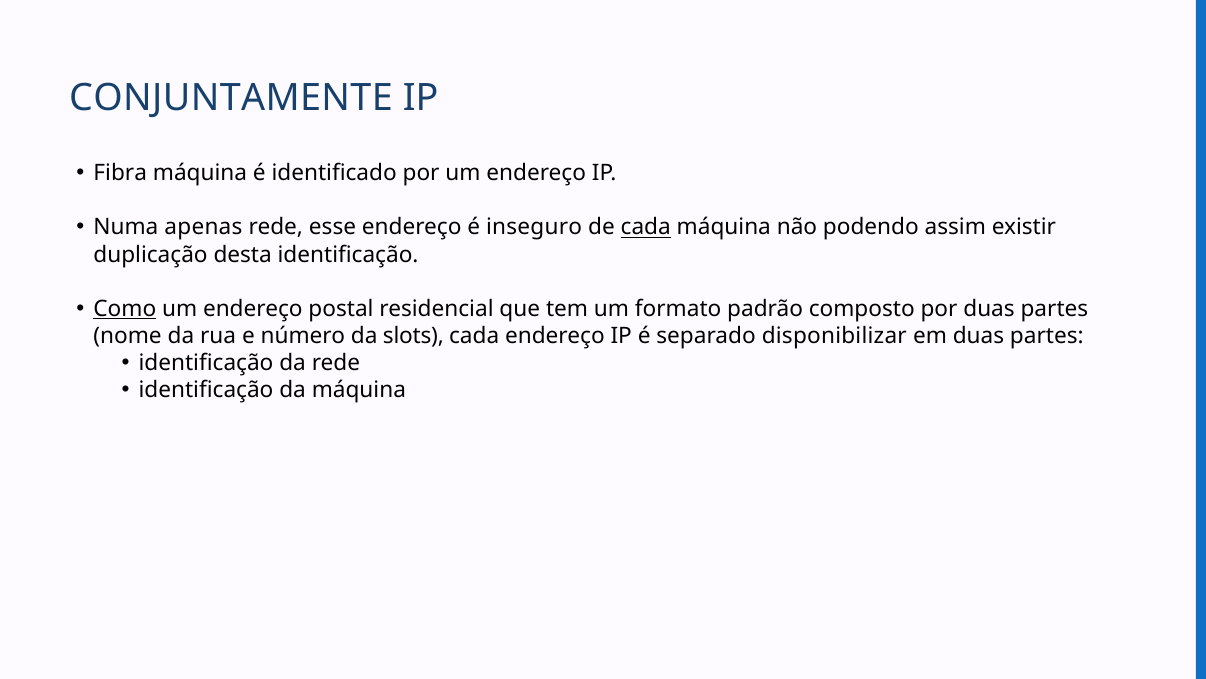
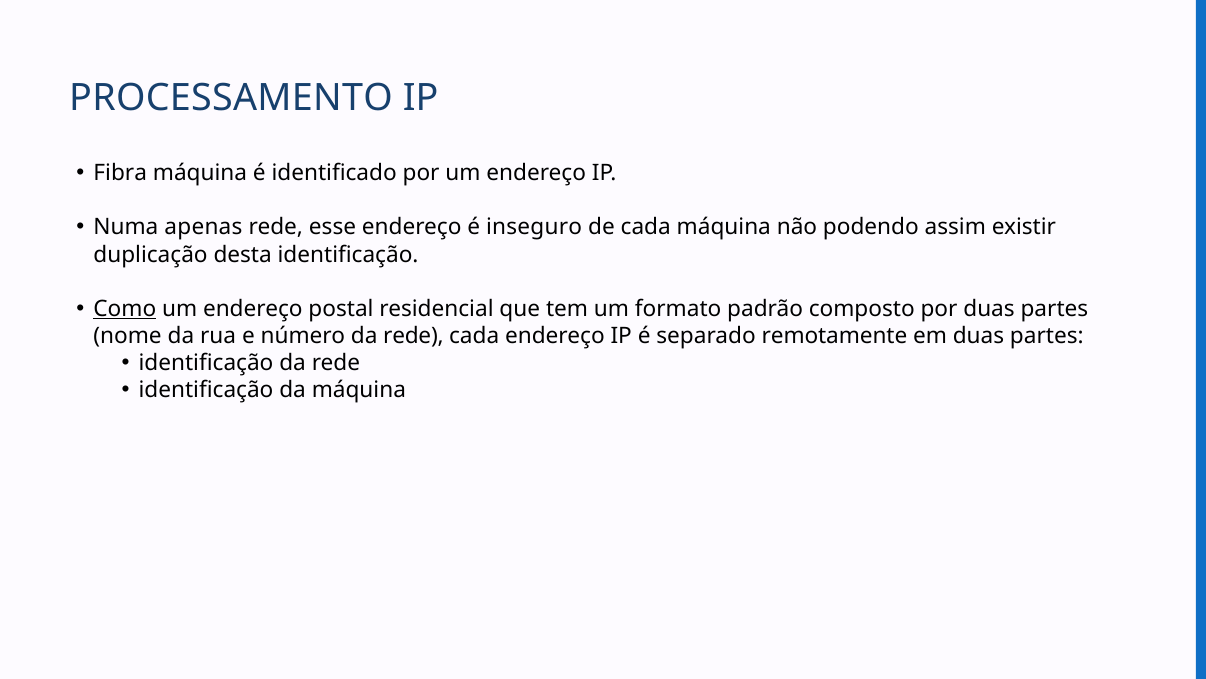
CONJUNTAMENTE: CONJUNTAMENTE -> PROCESSAMENTO (231, 98)
cada underline: present -> none (646, 227)
número da slots: slots -> rede (413, 336)
disponibilizar: disponibilizar -> remotamente (834, 336)
